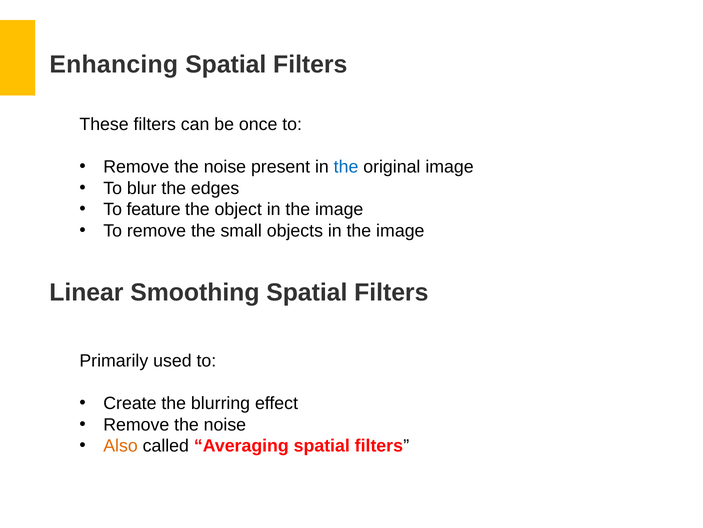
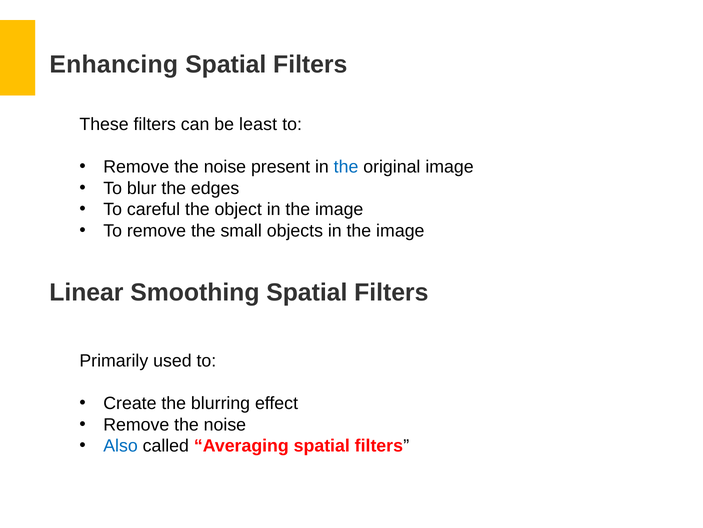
once: once -> least (258, 124)
feature: feature -> careful (154, 209)
Also colour: orange -> blue (121, 446)
